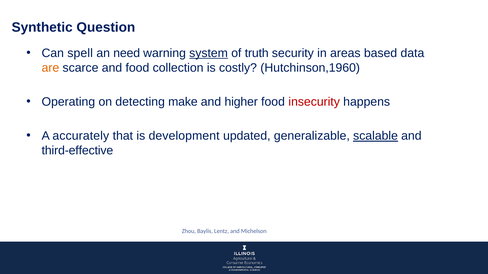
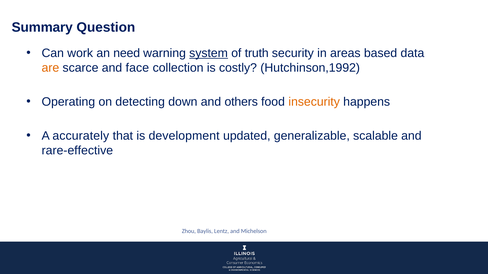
Synthetic: Synthetic -> Summary (42, 27)
spell: spell -> work (80, 53)
and food: food -> face (137, 68)
Hutchinson,1960: Hutchinson,1960 -> Hutchinson,1992 (310, 68)
make: make -> down (183, 102)
higher: higher -> others (241, 102)
insecurity colour: red -> orange (314, 102)
scalable underline: present -> none (376, 136)
third-effective: third-effective -> rare-effective (77, 151)
